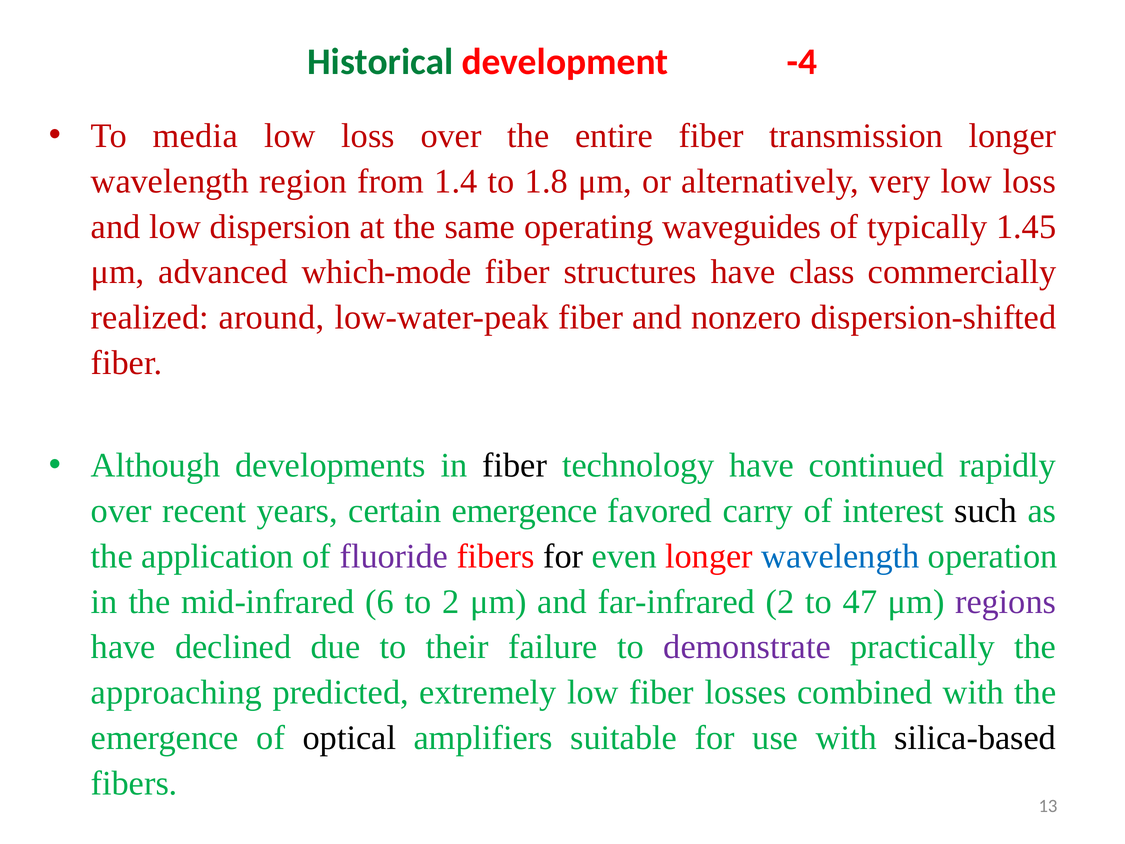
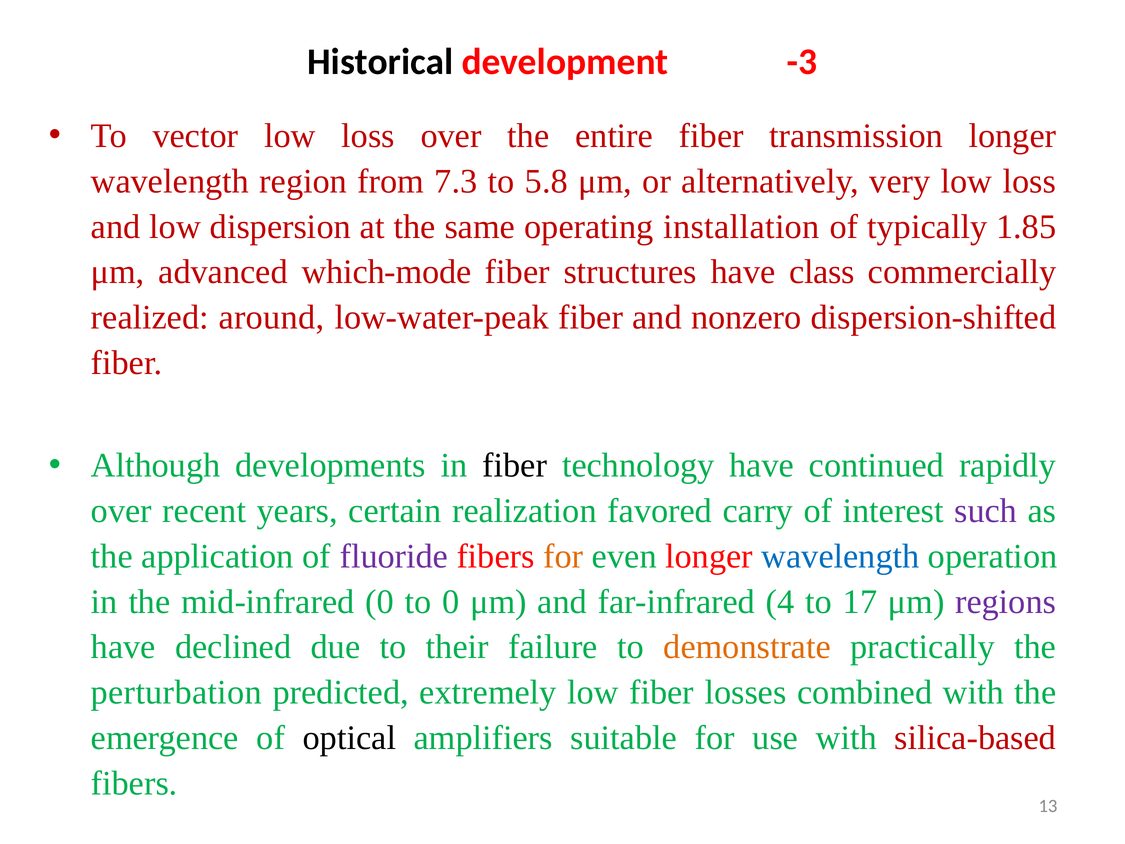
Historical colour: green -> black (380, 62)
-4: -4 -> -3 (802, 62)
media: media -> vector (195, 136)
1.4: 1.4 -> 7.3 (456, 181)
1.8: 1.8 -> 5.8 (546, 181)
waveguides: waveguides -> installation (741, 227)
1.45: 1.45 -> 1.85 (1026, 227)
certain emergence: emergence -> realization (524, 511)
such colour: black -> purple (986, 511)
for colour: black -> orange (563, 556)
mid-infrared 6: 6 -> 0 (379, 602)
to 2: 2 -> 0 (451, 602)
far-infrared 2: 2 -> 4 (780, 602)
47: 47 -> 17 (860, 602)
demonstrate colour: purple -> orange (747, 647)
approaching: approaching -> perturbation (176, 692)
silica-based colour: black -> red (975, 738)
